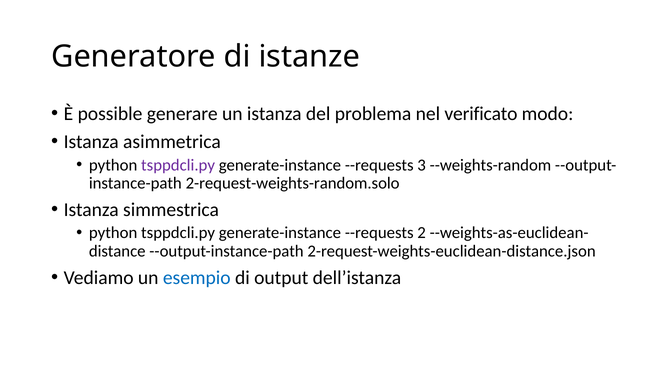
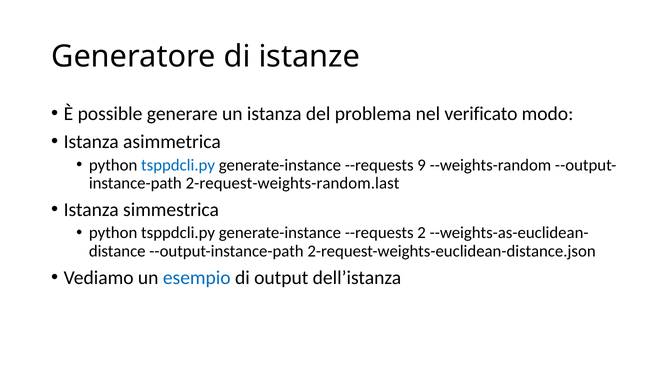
tsppdcli.py colour: purple -> blue (178, 165)
3: 3 -> 9 (422, 165)
2-request-weights-random.solo: 2-request-weights-random.solo -> 2-request-weights-random.last (293, 183)
